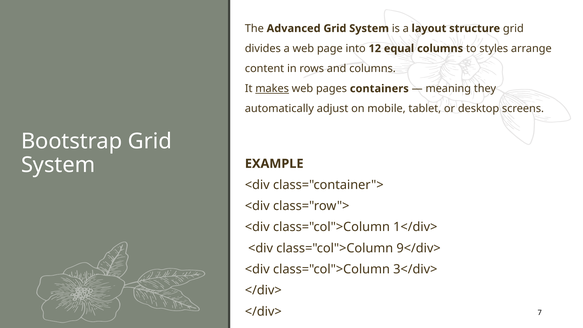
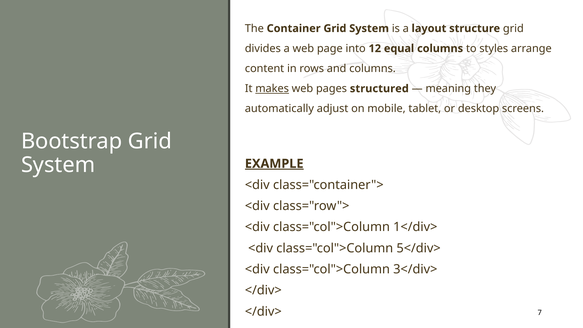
Advanced: Advanced -> Container (294, 28)
containers: containers -> structured (379, 89)
EXAMPLE underline: none -> present (274, 164)
9</div>: 9</div> -> 5</div> (419, 248)
